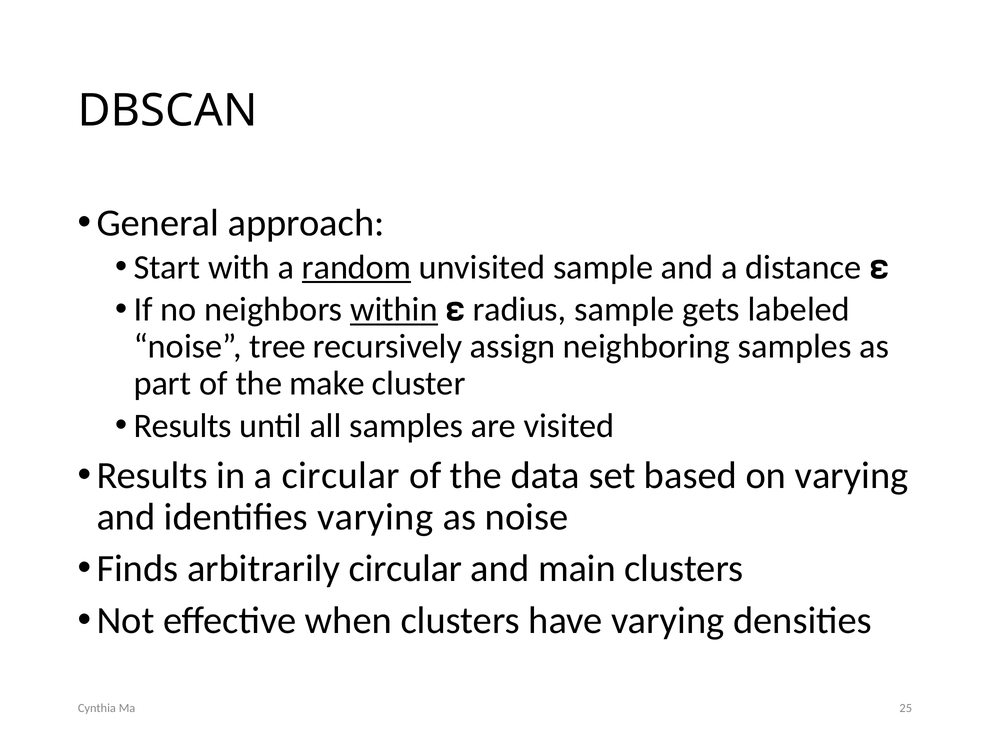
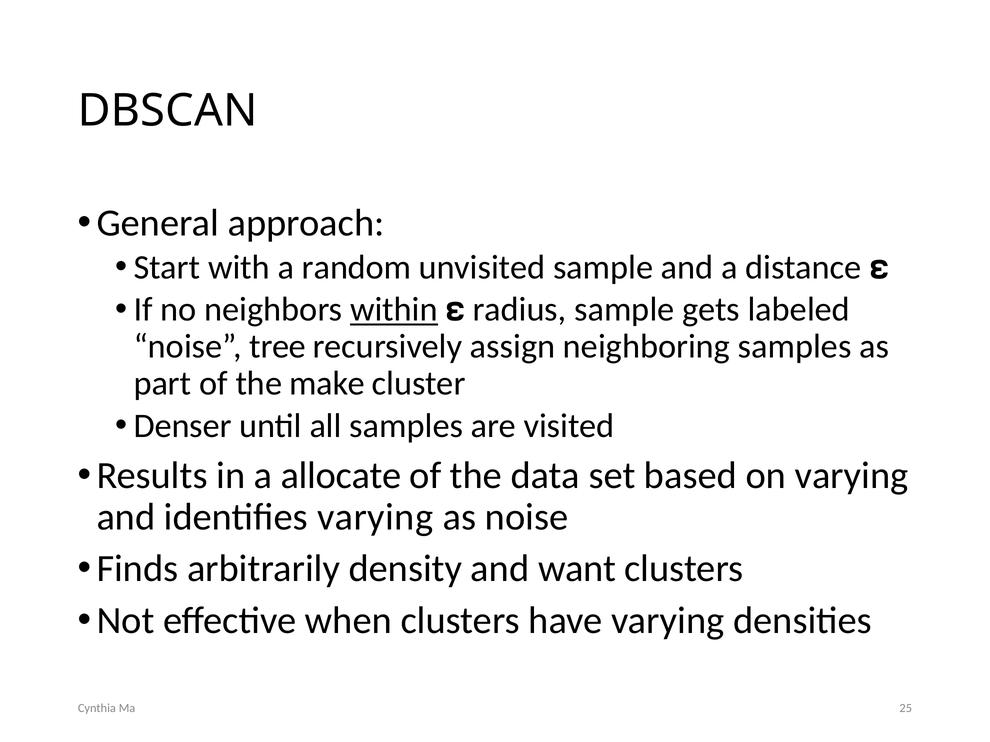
random underline: present -> none (357, 268)
Results: Results -> Denser (183, 426)
a circular: circular -> allocate (341, 476)
arbitrarily circular: circular -> density (405, 569)
main: main -> want (577, 569)
